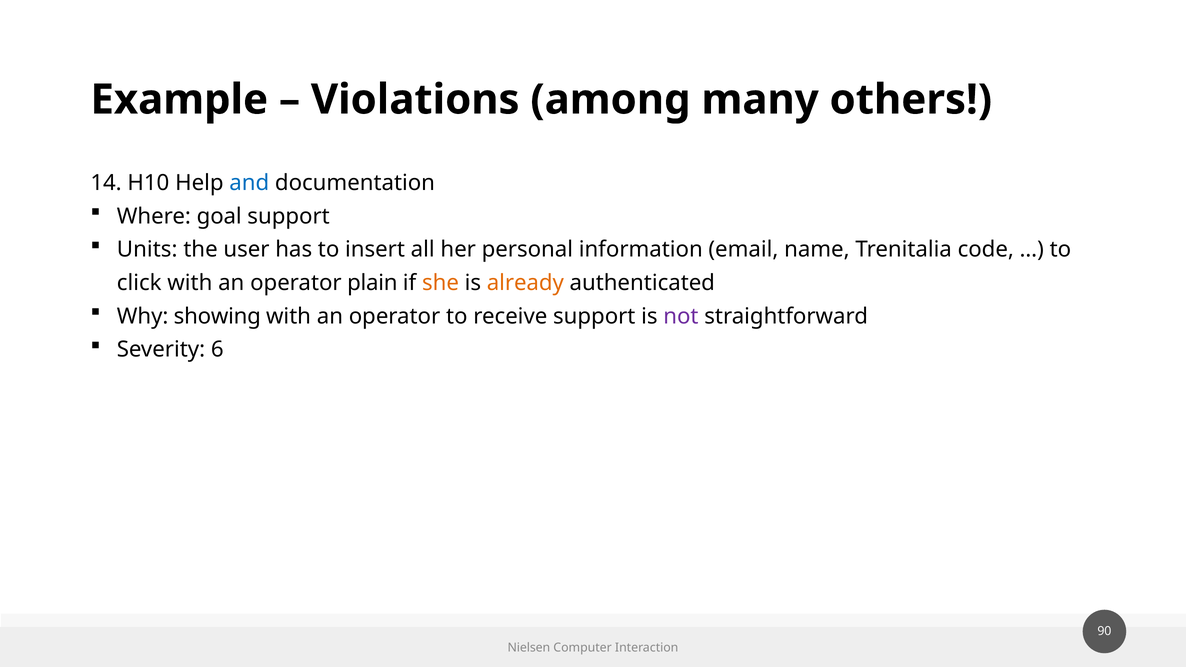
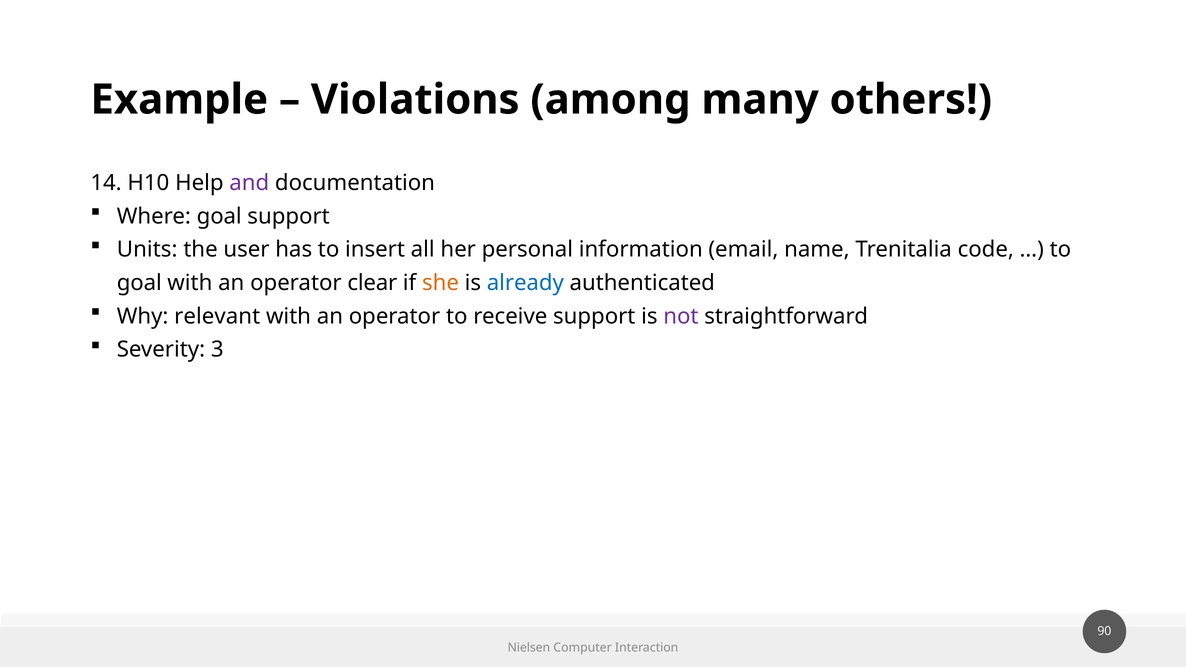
and colour: blue -> purple (249, 183)
click: click -> goal (139, 283)
plain: plain -> clear (372, 283)
already colour: orange -> blue (525, 283)
showing: showing -> relevant (217, 316)
6: 6 -> 3 (217, 350)
